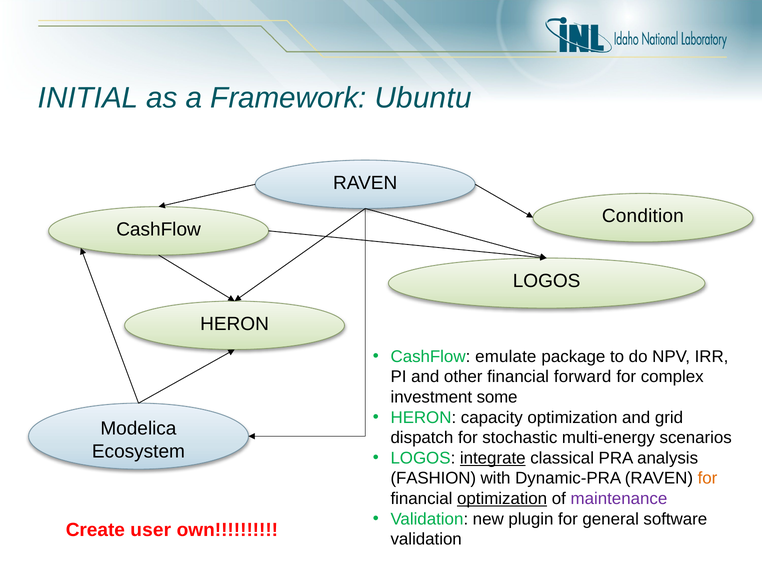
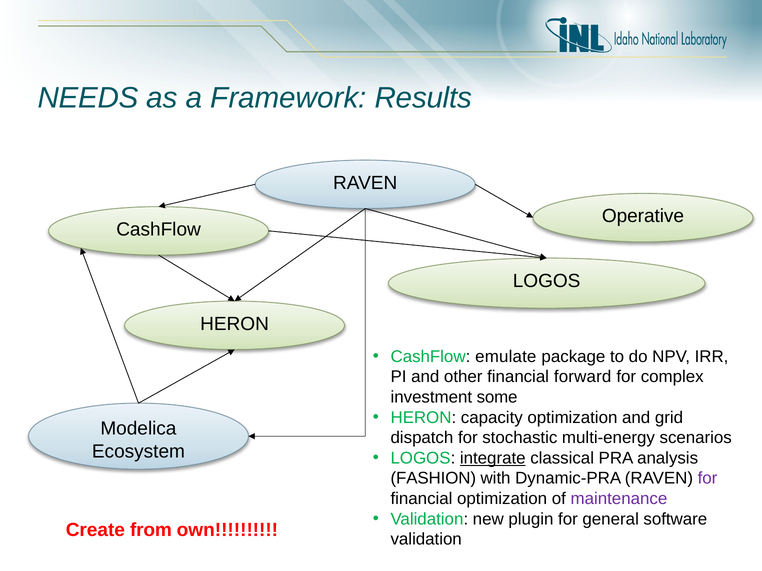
INITIAL: INITIAL -> NEEDS (88, 98)
Ubuntu: Ubuntu -> Results (423, 98)
Condition: Condition -> Operative (643, 216)
for colour: orange -> purple (708, 479)
optimization underline: present -> none (502, 499)
user: user -> from (151, 530)
